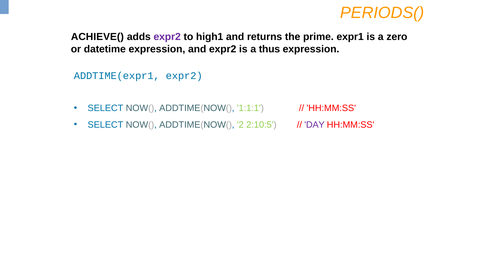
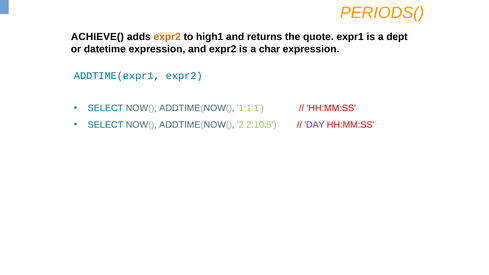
expr2 colour: purple -> orange (167, 37)
prime: prime -> quote (318, 37)
zero: zero -> dept (397, 37)
thus: thus -> char (269, 49)
